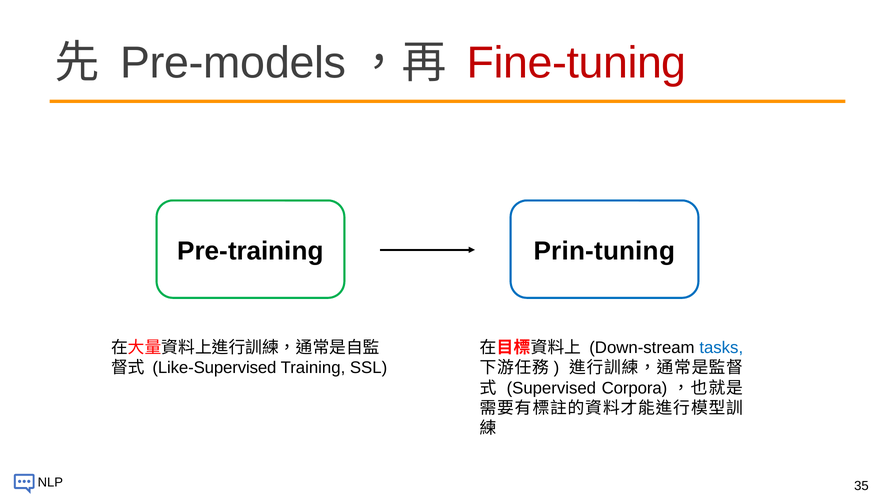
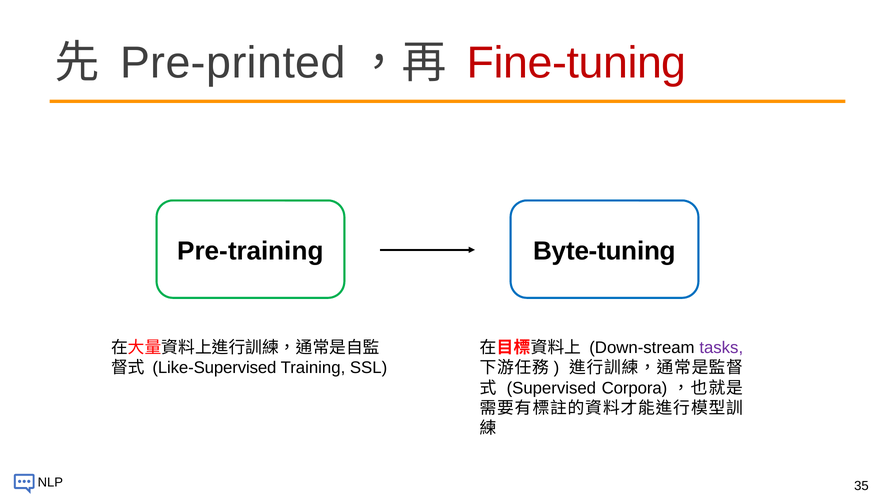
Pre-models: Pre-models -> Pre-printed (233, 63)
Prin-tuning: Prin-tuning -> Byte-tuning (604, 251)
tasks colour: blue -> purple (721, 347)
